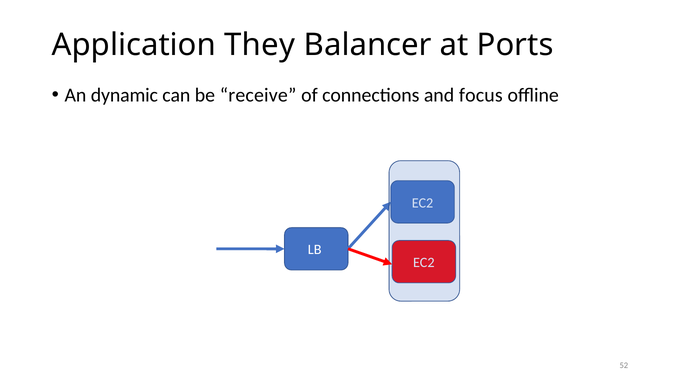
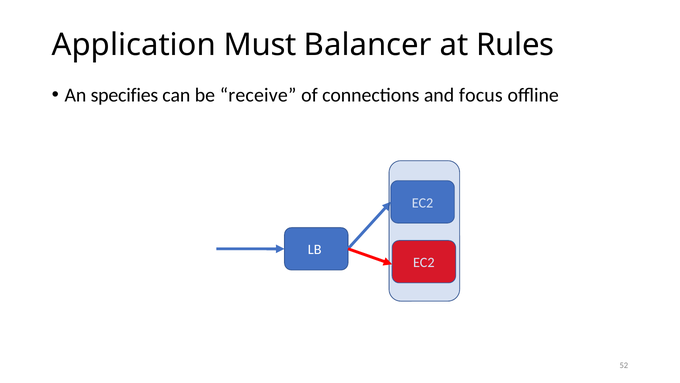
They: They -> Must (260, 45)
Ports: Ports -> Rules (515, 45)
dynamic: dynamic -> specifies (124, 95)
